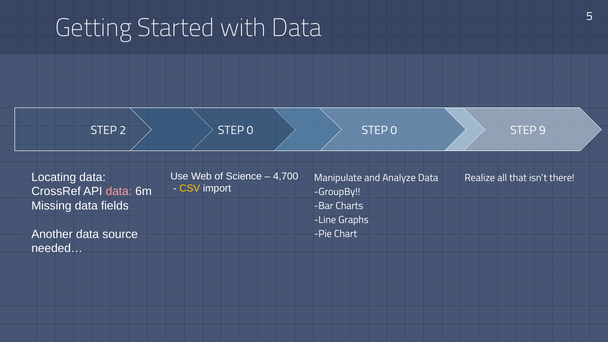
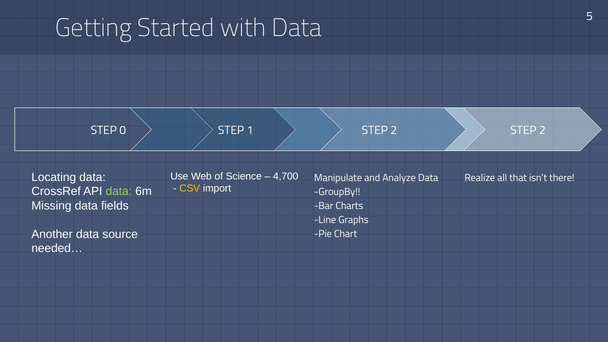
2: 2 -> 0 (123, 130)
0: 0 -> 1 (250, 130)
0: 0 -> 2 (394, 130)
9: 9 -> 2 (542, 130)
data colour: pink -> light green (119, 192)
